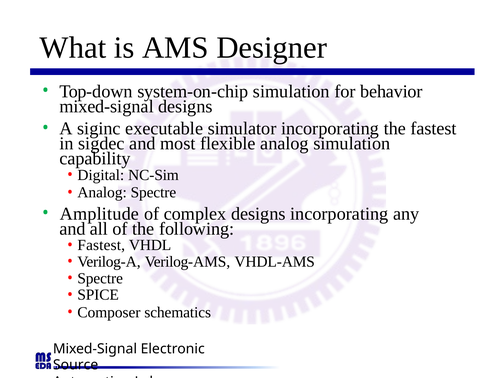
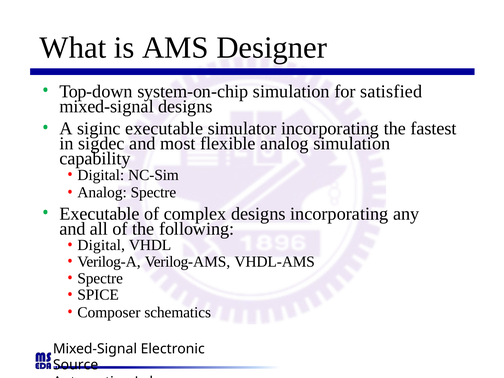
behavior: behavior -> satisfied (391, 91)
Amplitude: Amplitude -> Executable (100, 214)
Fastest: Fastest -> Digital (101, 245)
